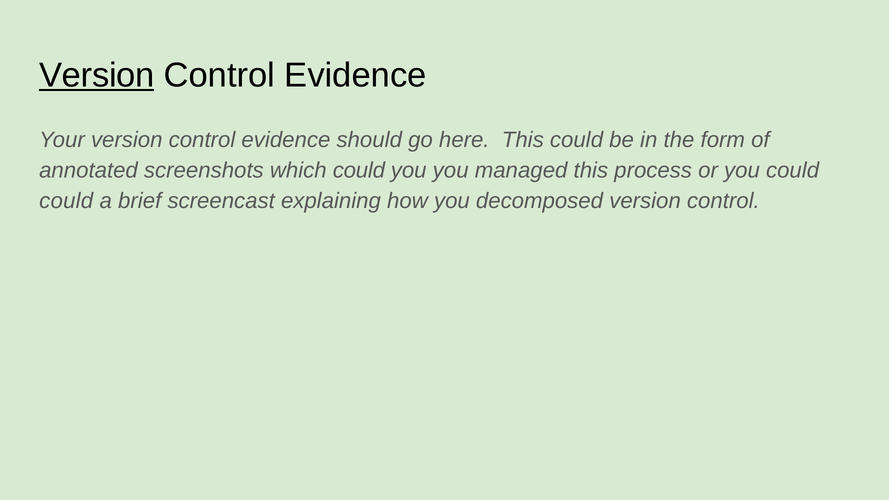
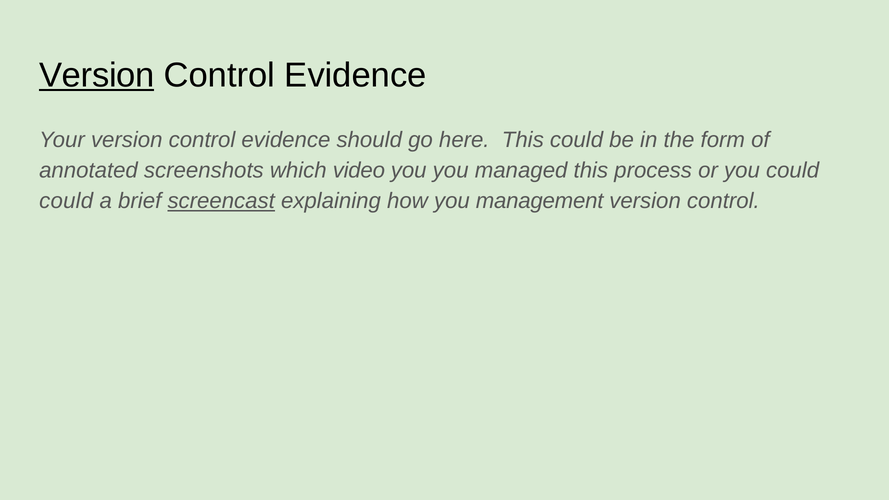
which could: could -> video (359, 170)
screencast underline: none -> present (221, 201)
decomposed: decomposed -> management (540, 201)
